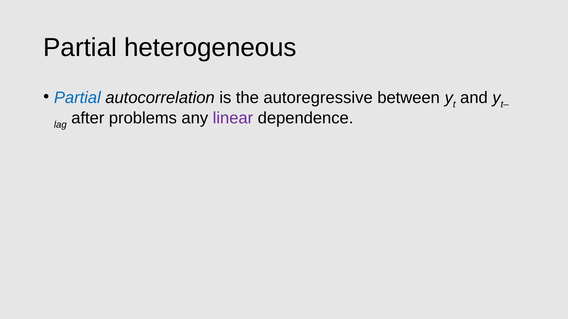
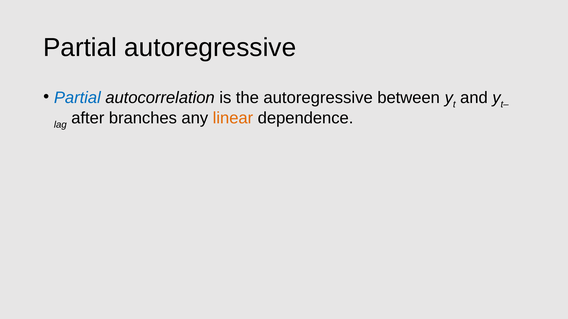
Partial heterogeneous: heterogeneous -> autoregressive (210, 48)
problems: problems -> branches (143, 118)
linear colour: purple -> orange (233, 118)
